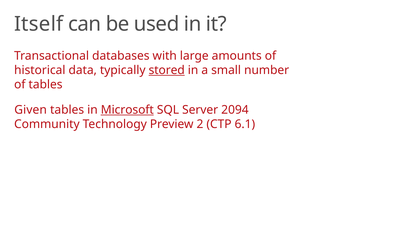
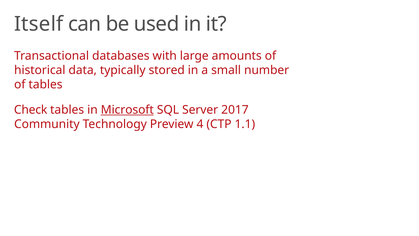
stored underline: present -> none (167, 70)
Given: Given -> Check (31, 110)
2094: 2094 -> 2017 (235, 110)
2: 2 -> 4 (200, 124)
6.1: 6.1 -> 1.1 (245, 124)
